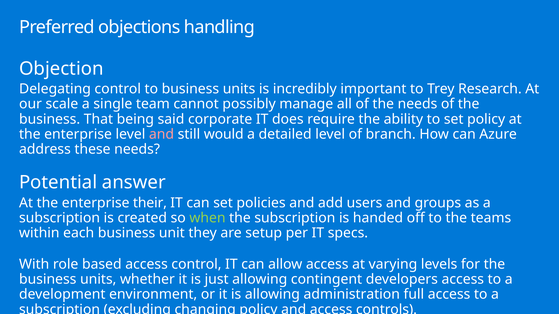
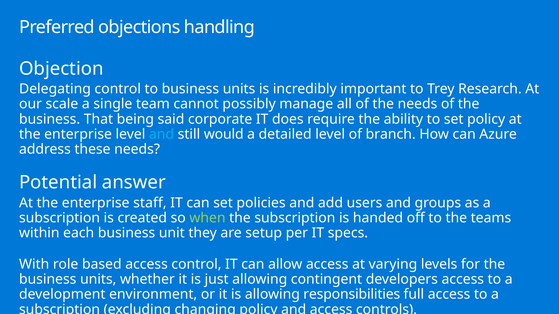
and colour: pink -> light blue (162, 134)
their: their -> staff (150, 203)
administration: administration -> responsibilities (352, 295)
